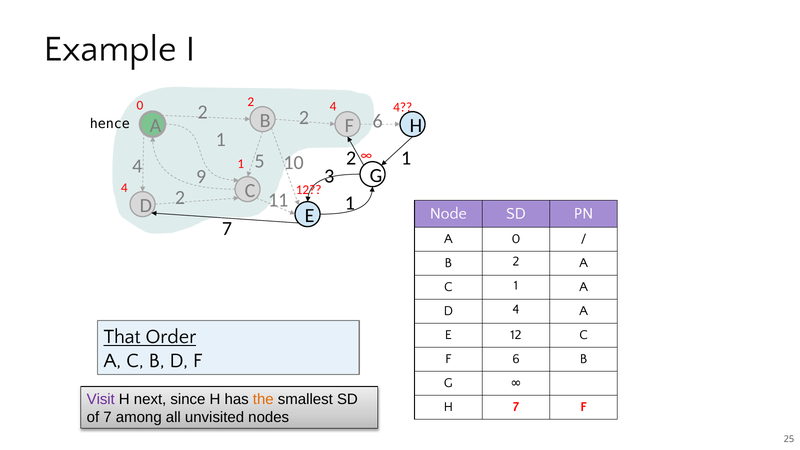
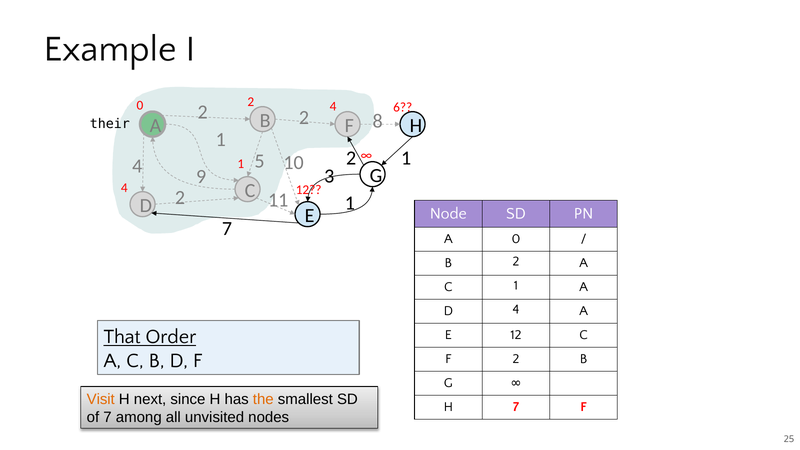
4 4: 4 -> 6 (403, 108)
2 6: 6 -> 8 (378, 121)
hence: hence -> their (110, 124)
F 6: 6 -> 2 (516, 359)
Visit colour: purple -> orange (101, 399)
